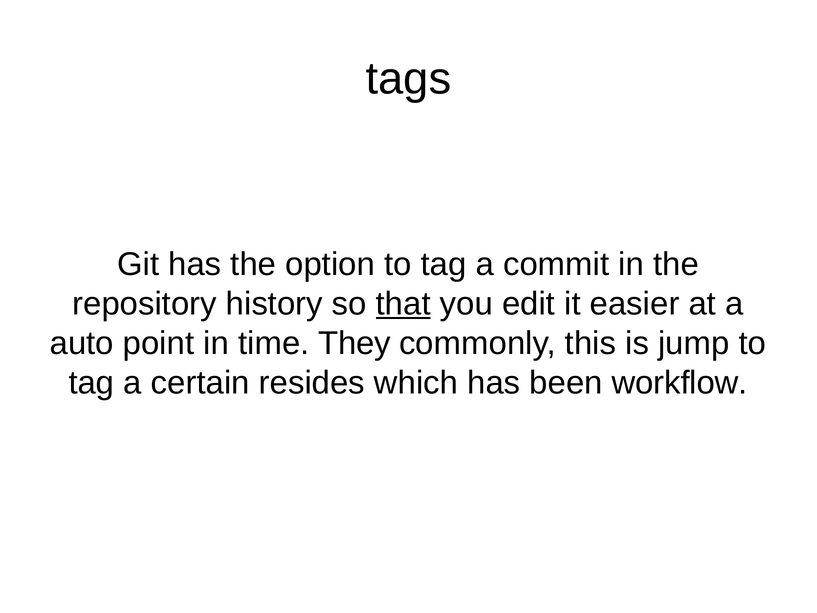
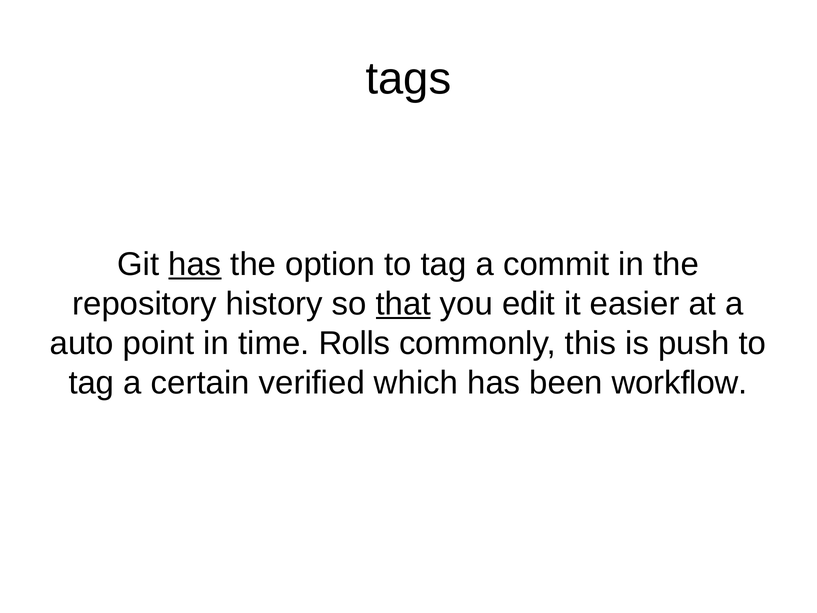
has underline: none -> present (195, 264)
They: They -> Rolls (354, 343)
jump: jump -> push (694, 343)
resides: resides -> verified (312, 383)
